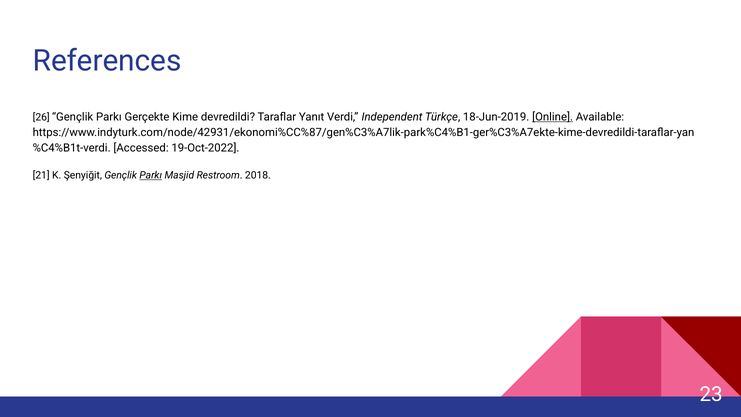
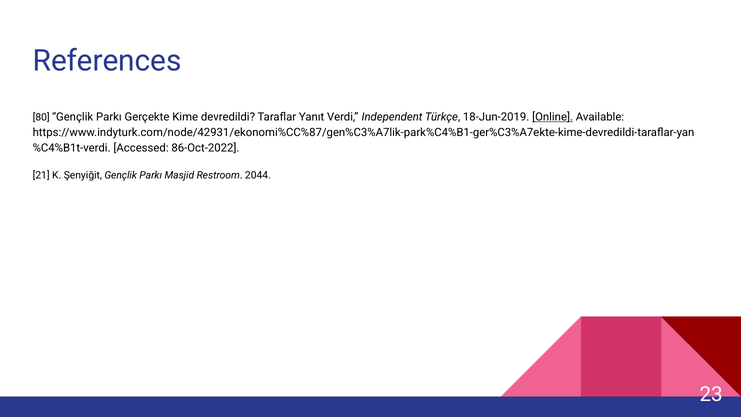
26: 26 -> 80 (41, 117)
19-Oct-2022: 19-Oct-2022 -> 86-Oct-2022 (205, 148)
Parkı underline: present -> none (151, 175)
2018: 2018 -> 2044 (258, 175)
